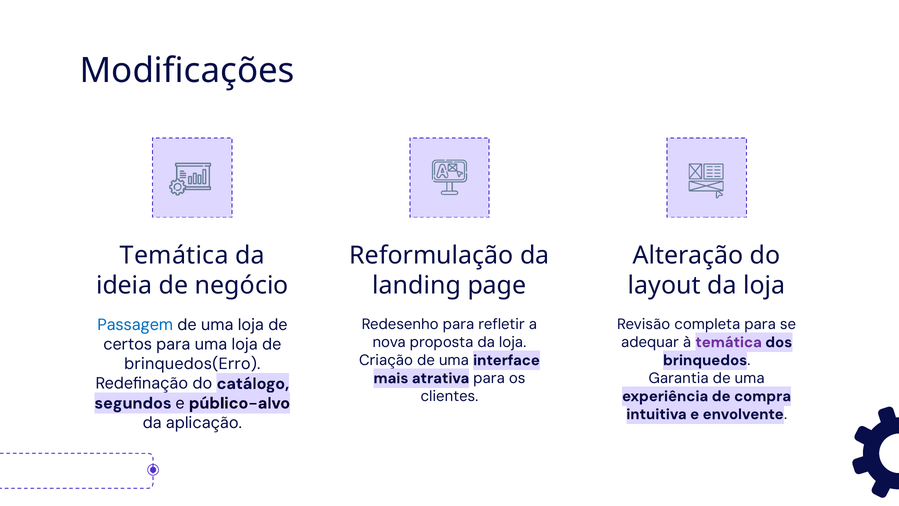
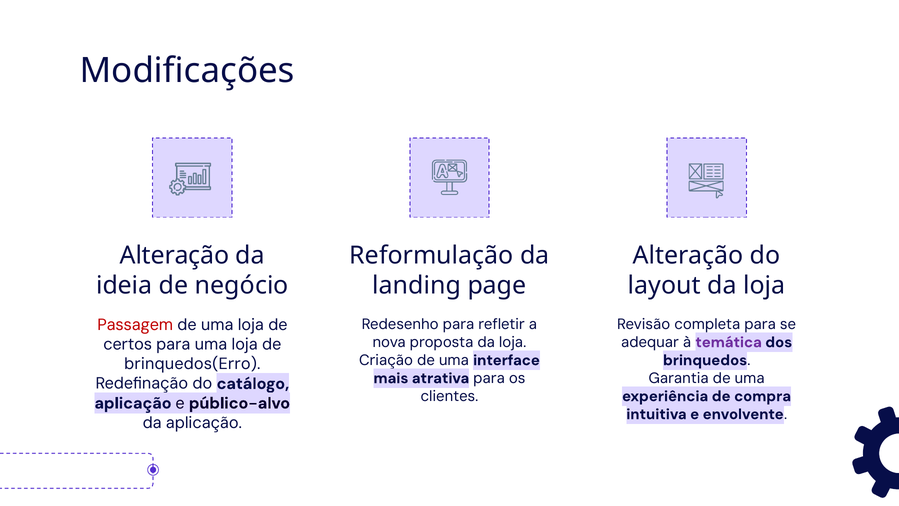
Temática: Temática -> Alteração (174, 255)
Passagem colour: blue -> red (135, 325)
segundos: segundos -> aplicação (133, 403)
